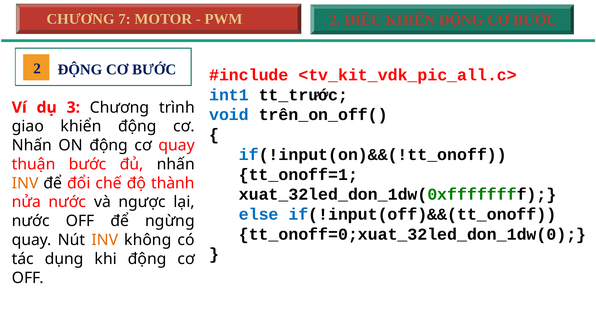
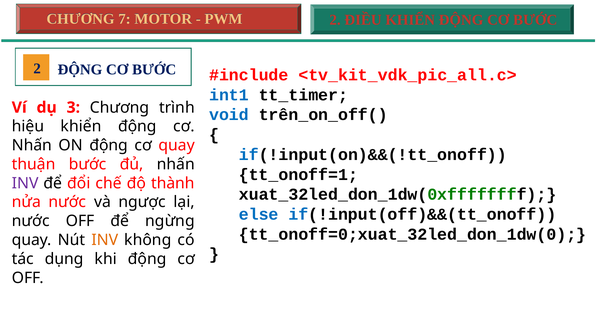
tt_trước: tt_trước -> tt_timer (303, 95)
giao: giao -> hiệu (28, 126)
INV colour: orange -> purple (25, 183)
